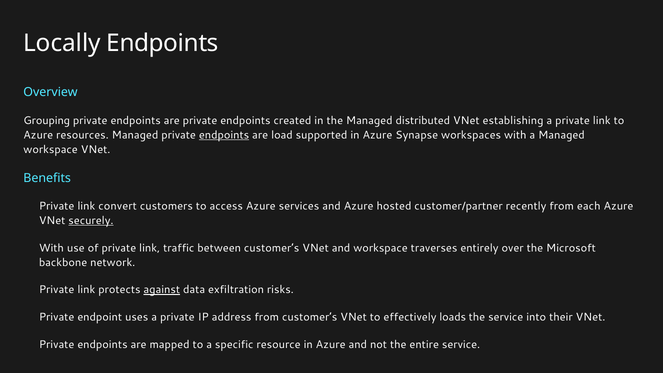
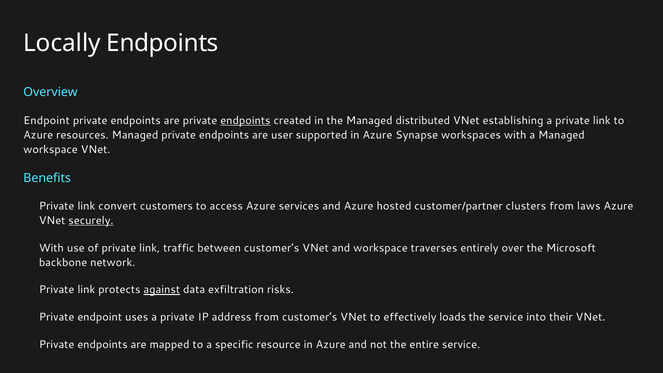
Grouping: Grouping -> Endpoint (47, 120)
endpoints underline: none -> present (245, 120)
endpoints underline: present -> none (224, 135)
load: load -> user (282, 135)
recently: recently -> clusters (526, 206)
each: each -> laws (589, 206)
